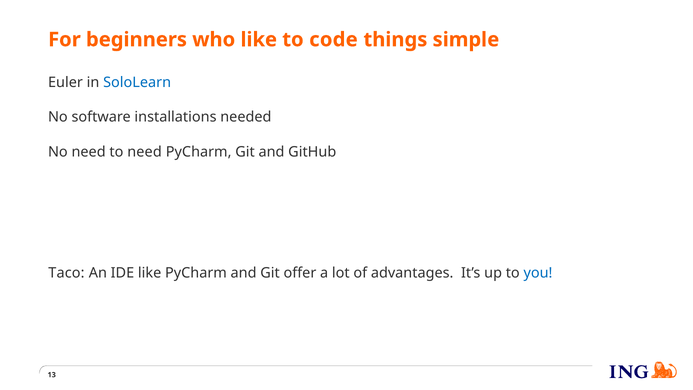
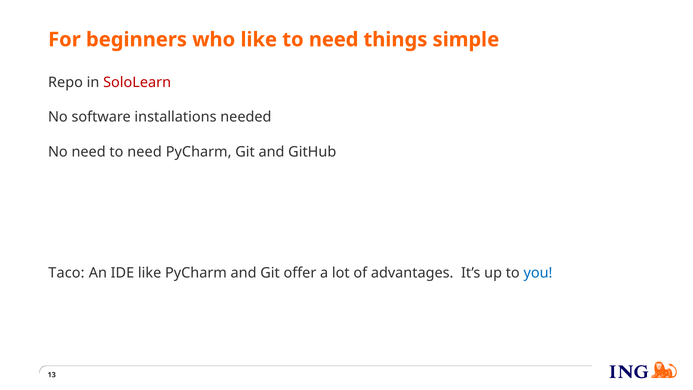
like to code: code -> need (334, 40)
Euler: Euler -> Repo (66, 82)
SoloLearn colour: blue -> red (137, 82)
